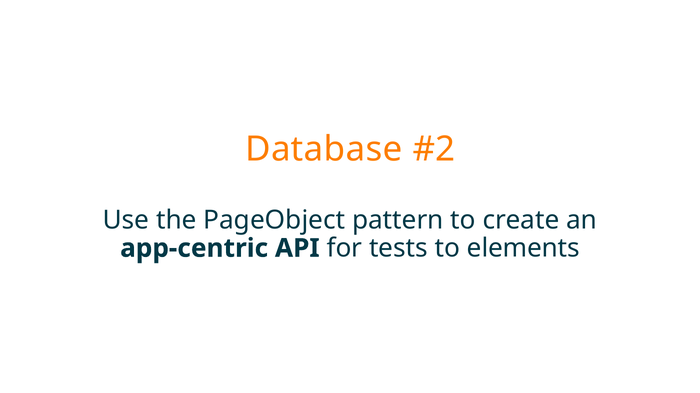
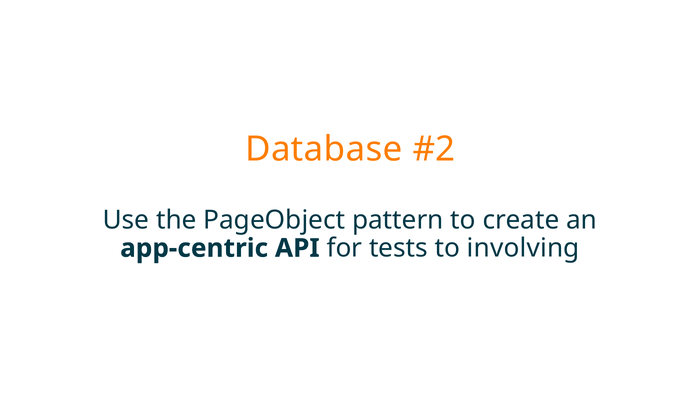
elements: elements -> involving (523, 249)
